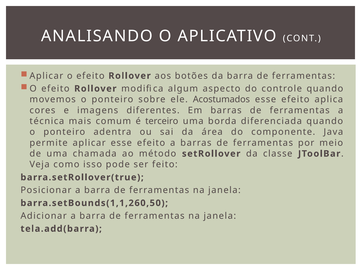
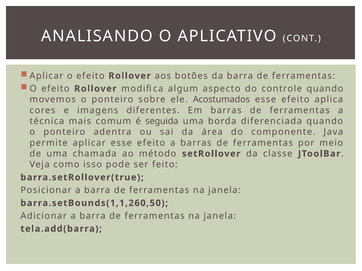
terceiro: terceiro -> seguida (162, 121)
